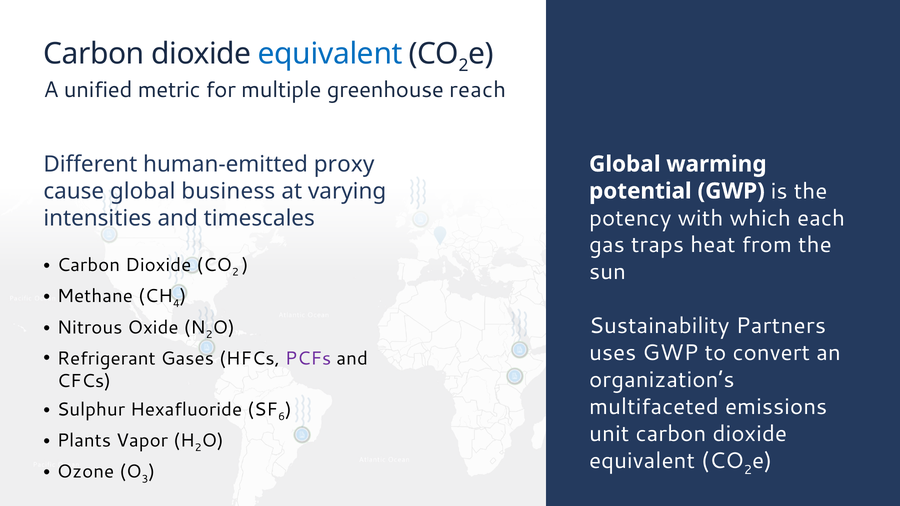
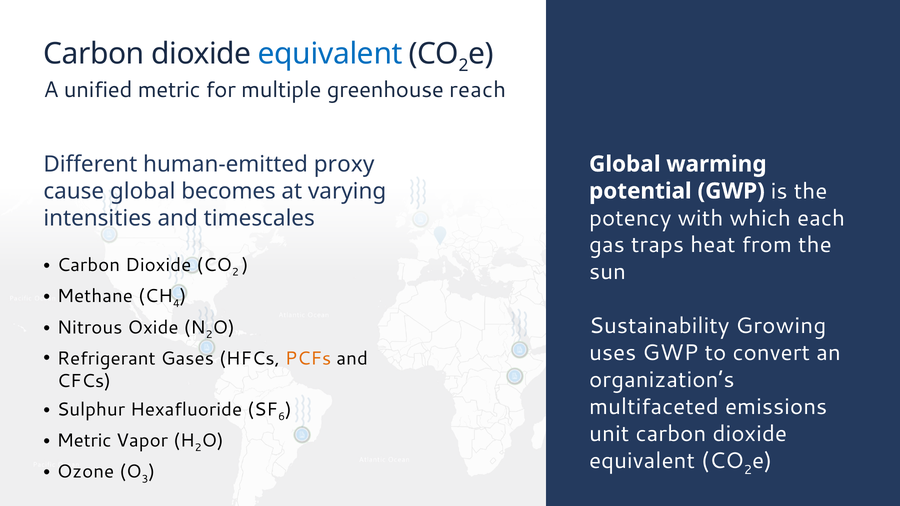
business: business -> becomes (228, 191)
Partners: Partners -> Growing (781, 326)
PCFs colour: purple -> orange (308, 359)
Plants: Plants -> Metric (84, 441)
